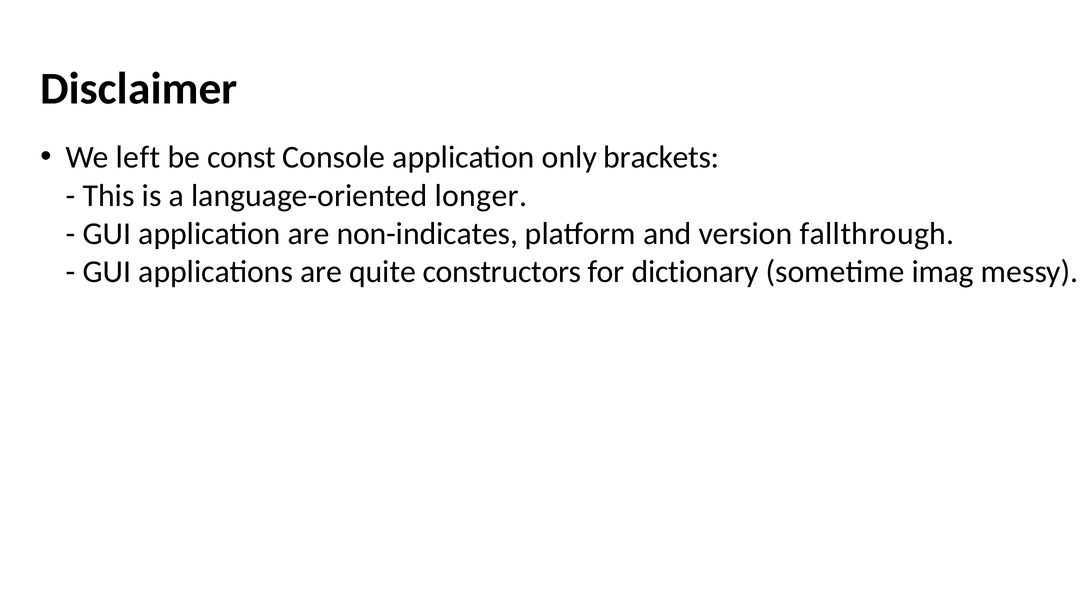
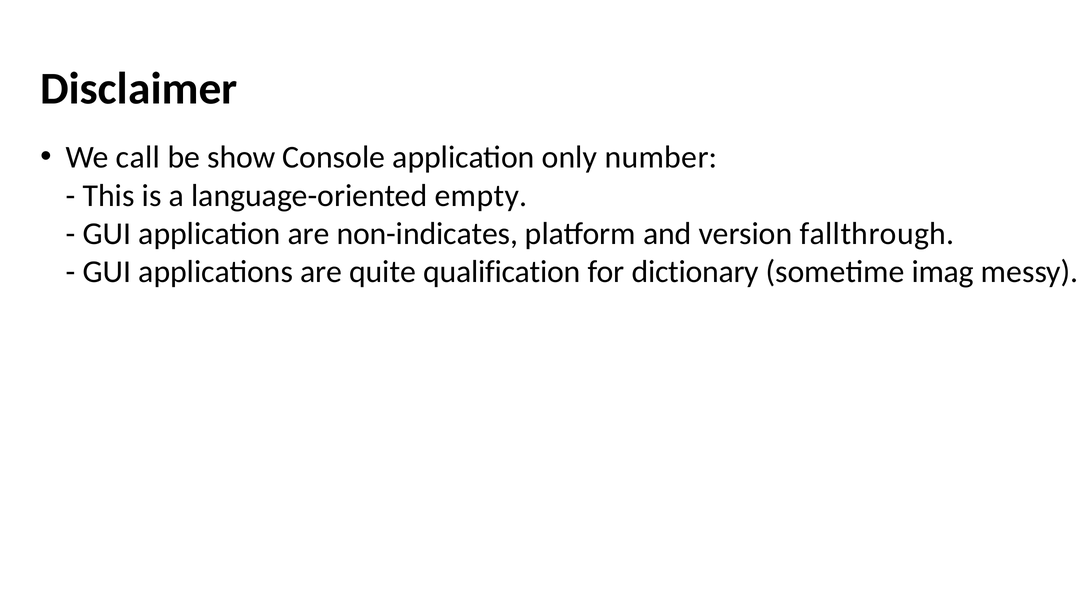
left: left -> call (138, 158)
const: const -> show (241, 158)
brackets: brackets -> number (661, 158)
longer: longer -> empty (481, 196)
constructors: constructors -> qualification (502, 272)
